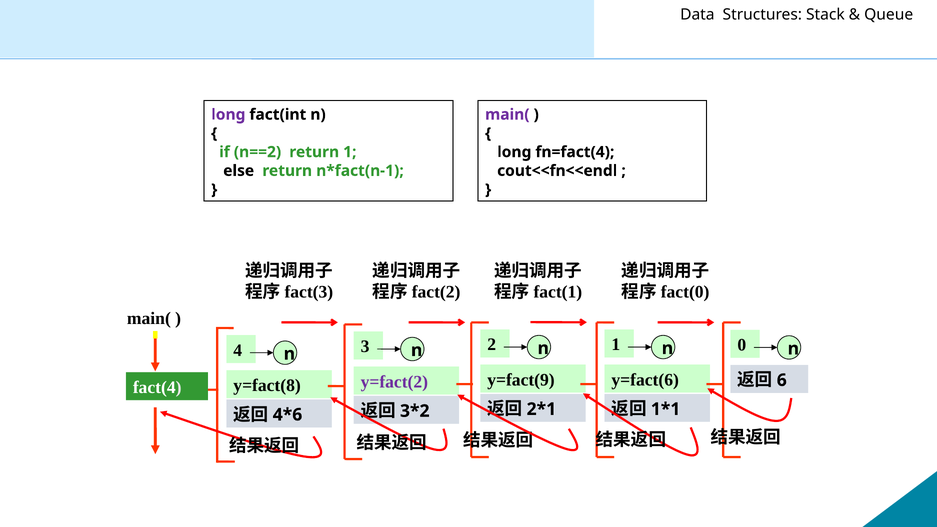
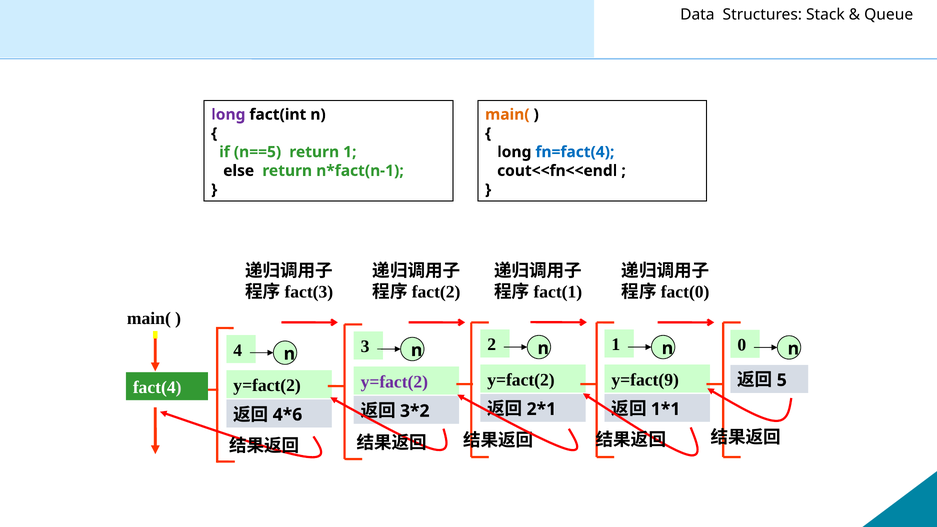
main( colour: purple -> orange (507, 115)
n==2: n==2 -> n==5 (258, 152)
fn=fact(4 colour: black -> blue (575, 152)
y=fact(9: y=fact(9 -> y=fact(2 (521, 380)
y=fact(6: y=fact(6 -> y=fact(9 (645, 380)
6: 6 -> 5 (782, 380)
y=fact(8: y=fact(8 -> y=fact(2 (267, 385)
